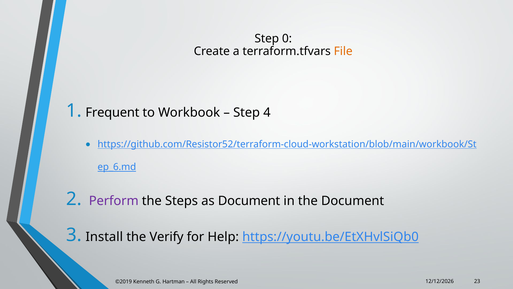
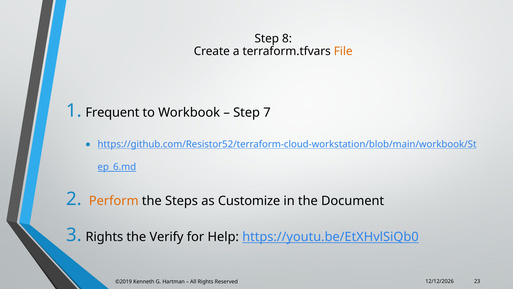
0: 0 -> 8 (287, 39)
4: 4 -> 7 (267, 112)
Perform colour: purple -> orange (114, 200)
as Document: Document -> Customize (249, 200)
Install: Install -> Rights (104, 237)
